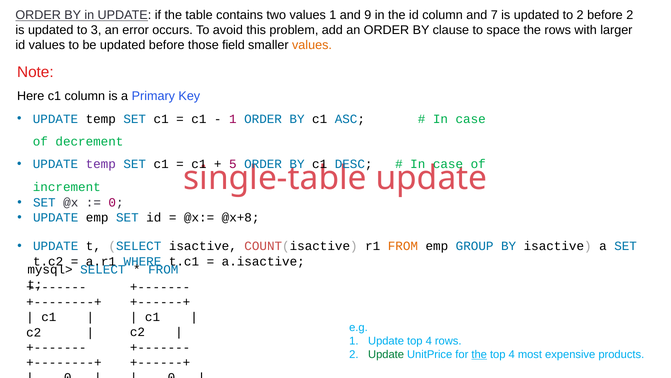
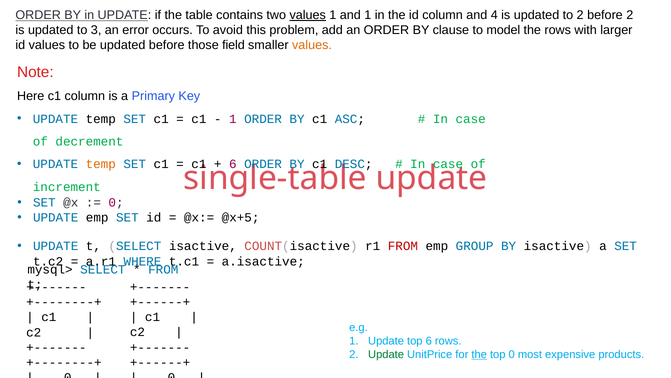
values underline: none -> present (308, 15)
and 9: 9 -> 1 (368, 15)
7: 7 -> 4 (494, 15)
space: space -> model (503, 30)
temp colour: purple -> orange (101, 164)
5: 5 -> 6 (233, 164)
@x+8: @x+8 -> @x+5 (241, 217)
FROM colour: orange -> red (403, 246)
Update top 4: 4 -> 6 (429, 340)
4: 4 -> 0 (512, 354)
